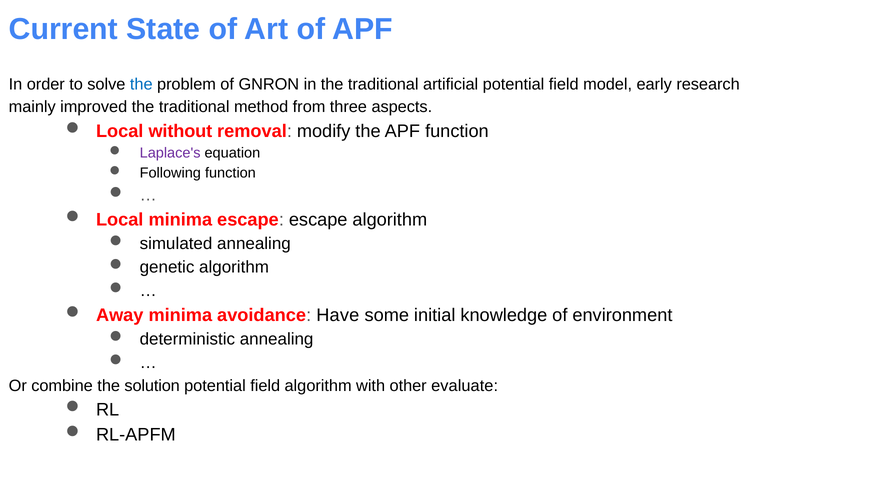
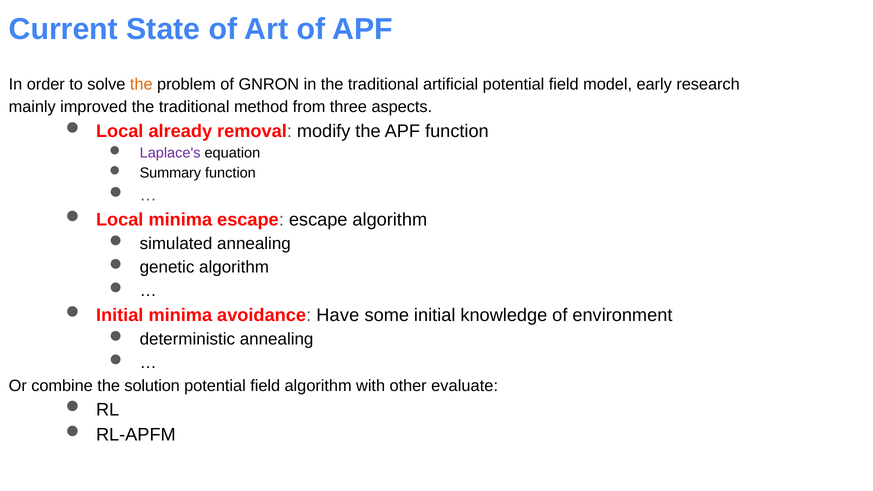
the colour: blue -> orange (141, 85)
without: without -> already (180, 131)
Following: Following -> Summary (170, 173)
Away: Away -> Initial (120, 315)
